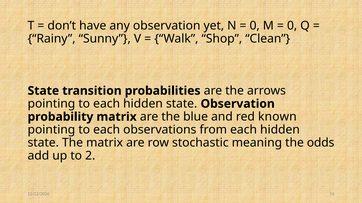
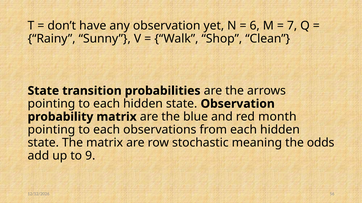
0: 0 -> 6 (255, 26)
0: 0 -> 7 (292, 26)
known: known -> month (277, 117)
2: 2 -> 9 (90, 156)
